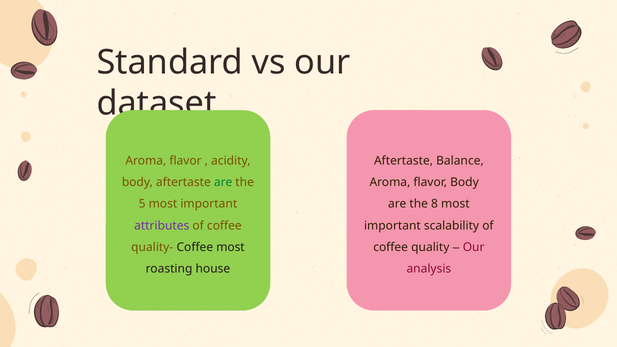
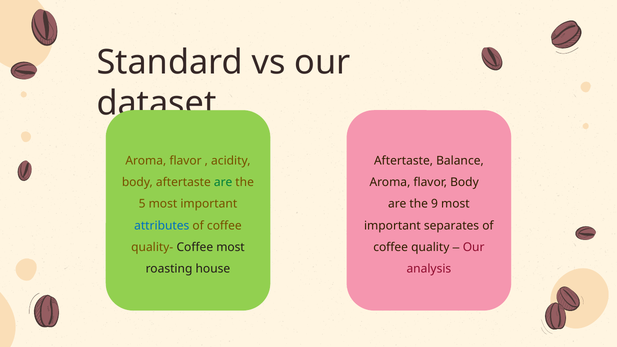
8: 8 -> 9 (435, 204)
attributes colour: purple -> blue (162, 226)
scalability: scalability -> separates (452, 226)
